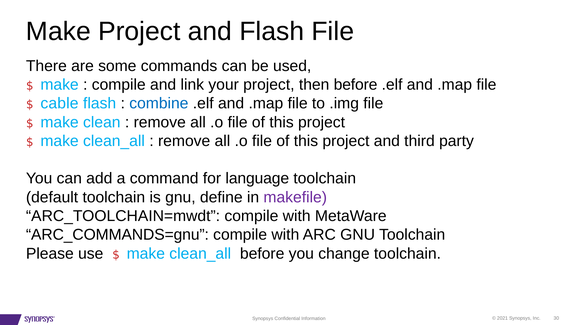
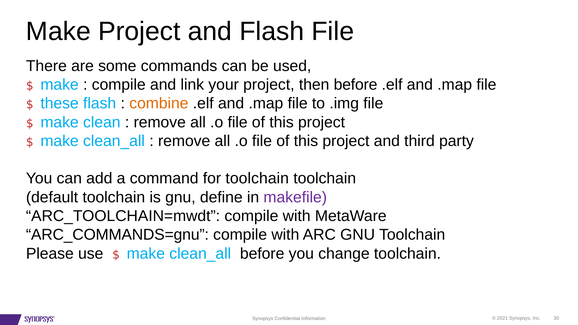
cable: cable -> these (60, 103)
combine colour: blue -> orange (159, 103)
for language: language -> toolchain (257, 179)
